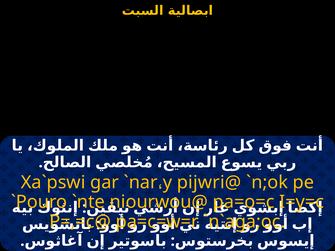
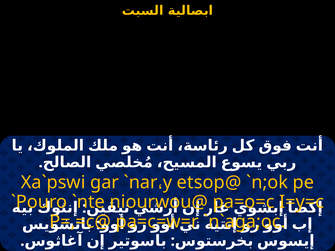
pijwri@: pijwri@ -> etsop@ (209, 183)
